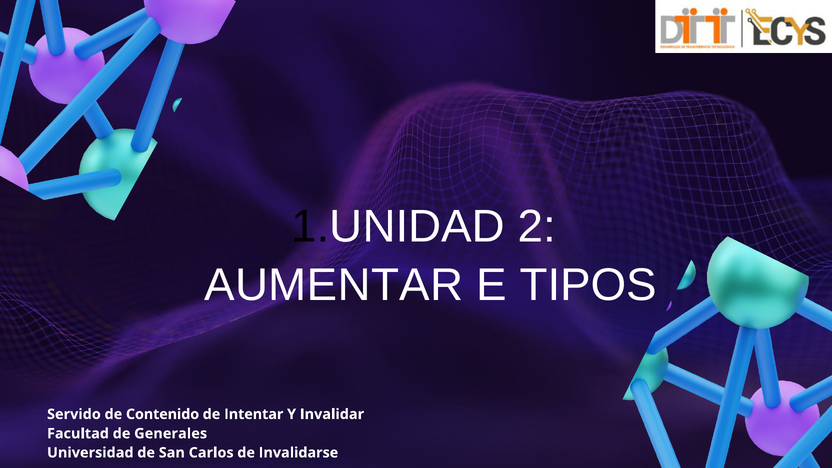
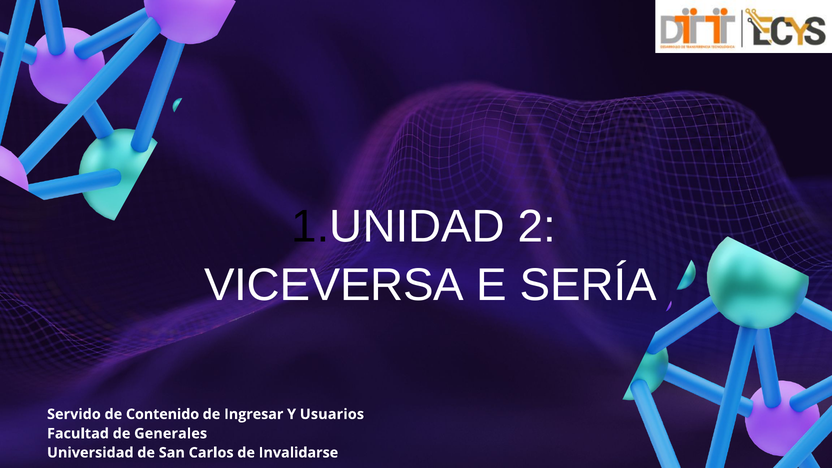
AUMENTAR: AUMENTAR -> VICEVERSA (334, 285)
TIPOS: TIPOS -> SERÍA (588, 285)
Intentar: Intentar -> Ingresar (254, 414)
Invalidar: Invalidar -> Usuarios (332, 414)
